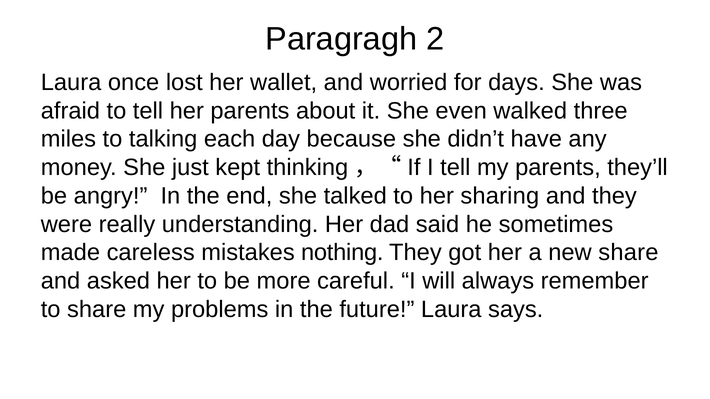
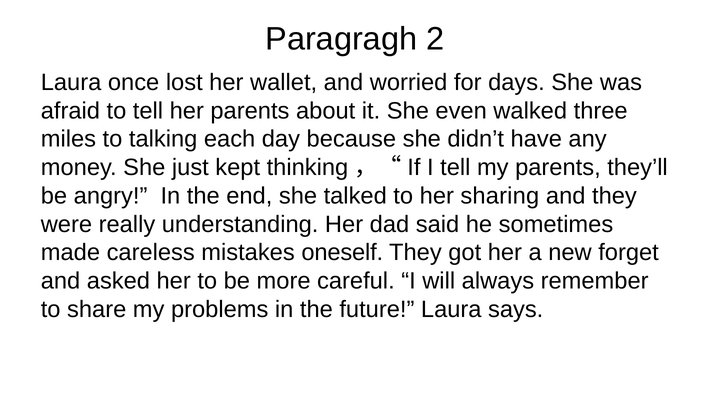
nothing: nothing -> oneself (342, 253)
new share: share -> forget (629, 253)
